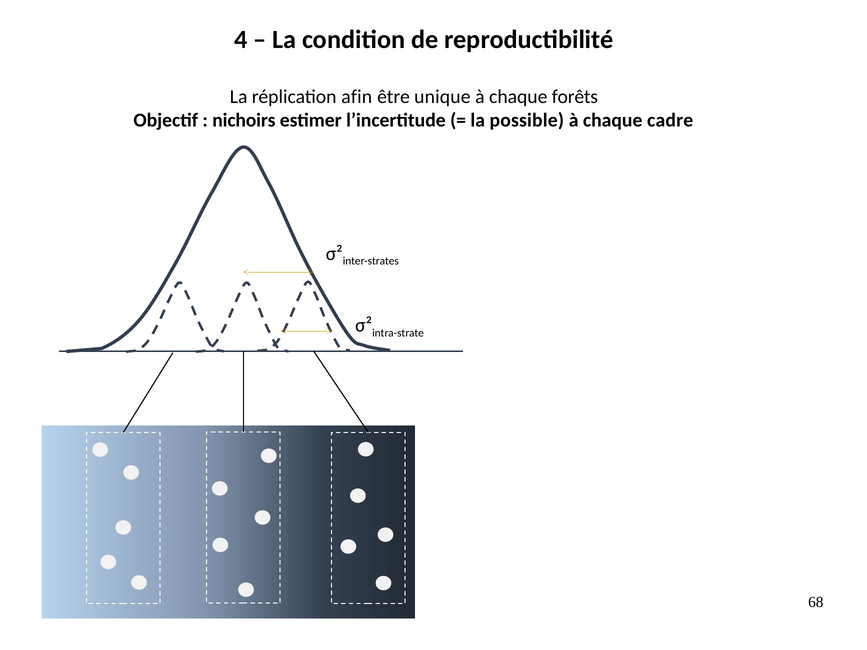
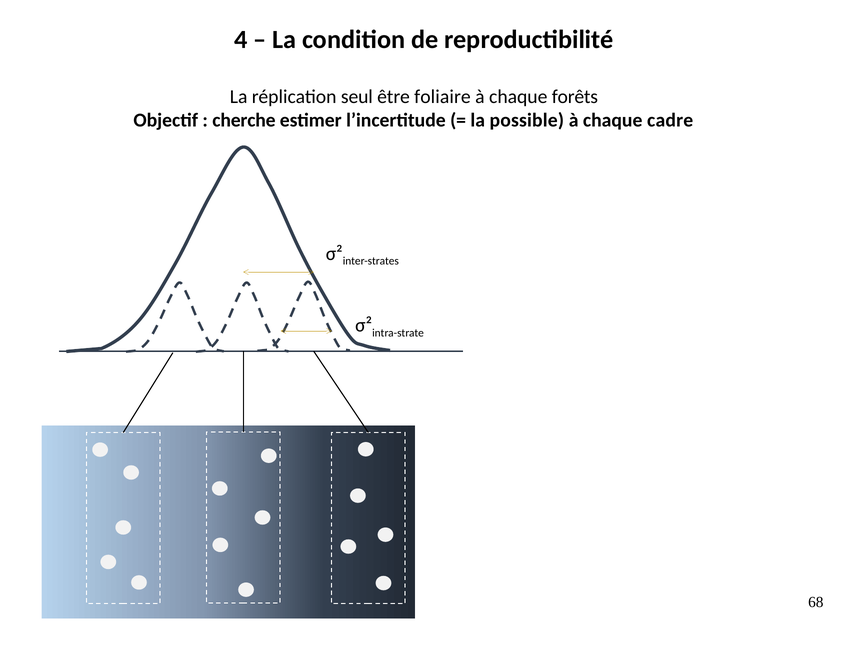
afin: afin -> seul (357, 97)
unique: unique -> foliaire (442, 97)
nichoirs: nichoirs -> cherche (244, 120)
